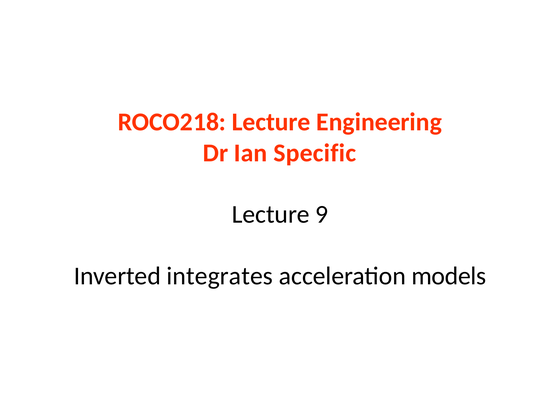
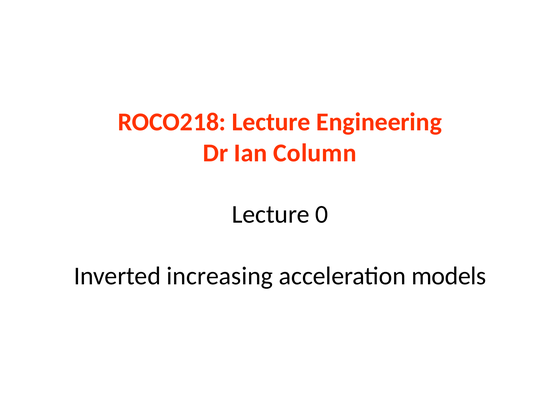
Specific: Specific -> Column (315, 153)
9: 9 -> 0 (322, 214)
integrates: integrates -> increasing (220, 276)
